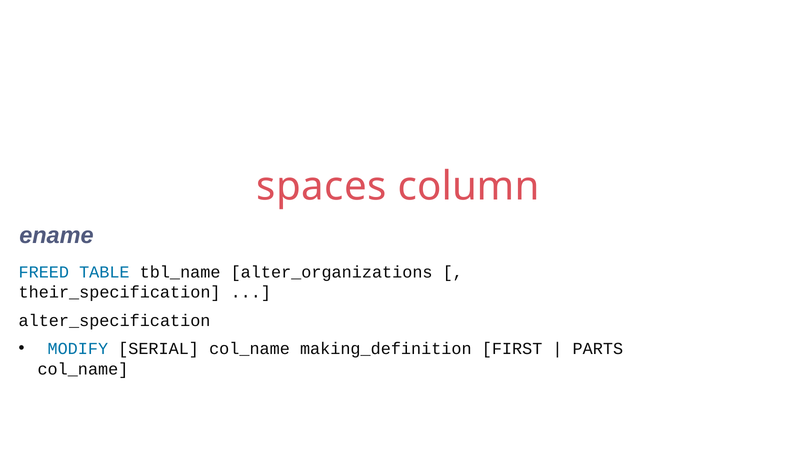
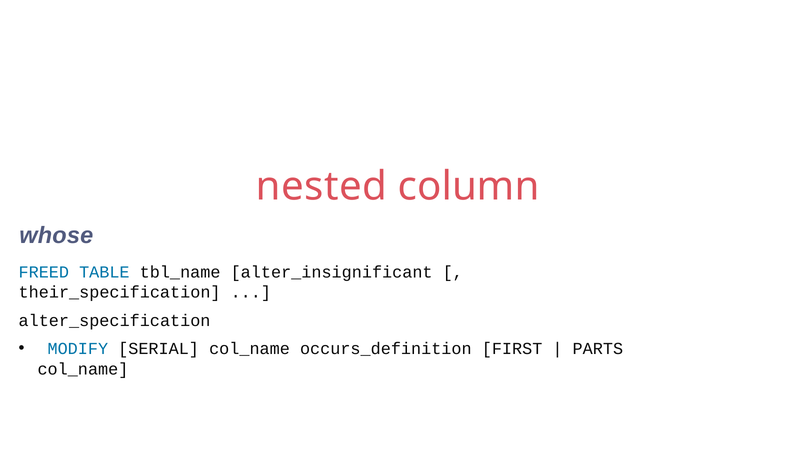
spaces: spaces -> nested (321, 186)
ename: ename -> whose (56, 235)
alter_organizations: alter_organizations -> alter_insignificant (332, 272)
making_definition: making_definition -> occurs_definition (386, 348)
